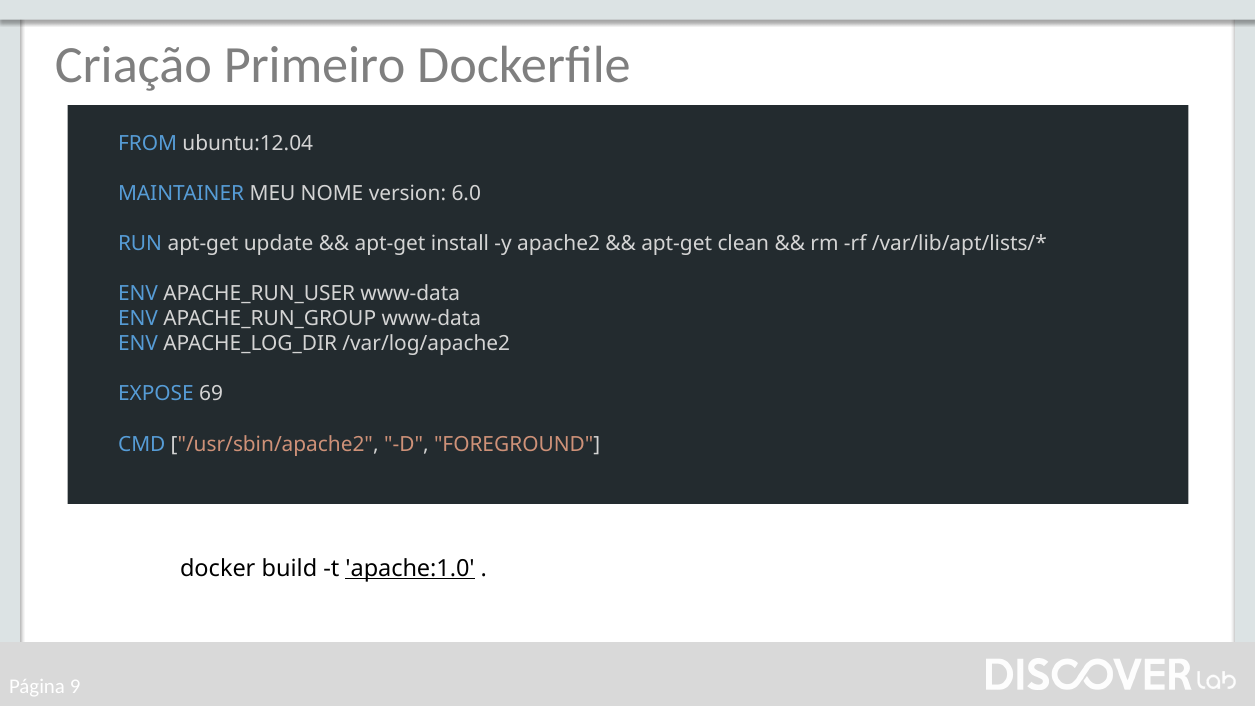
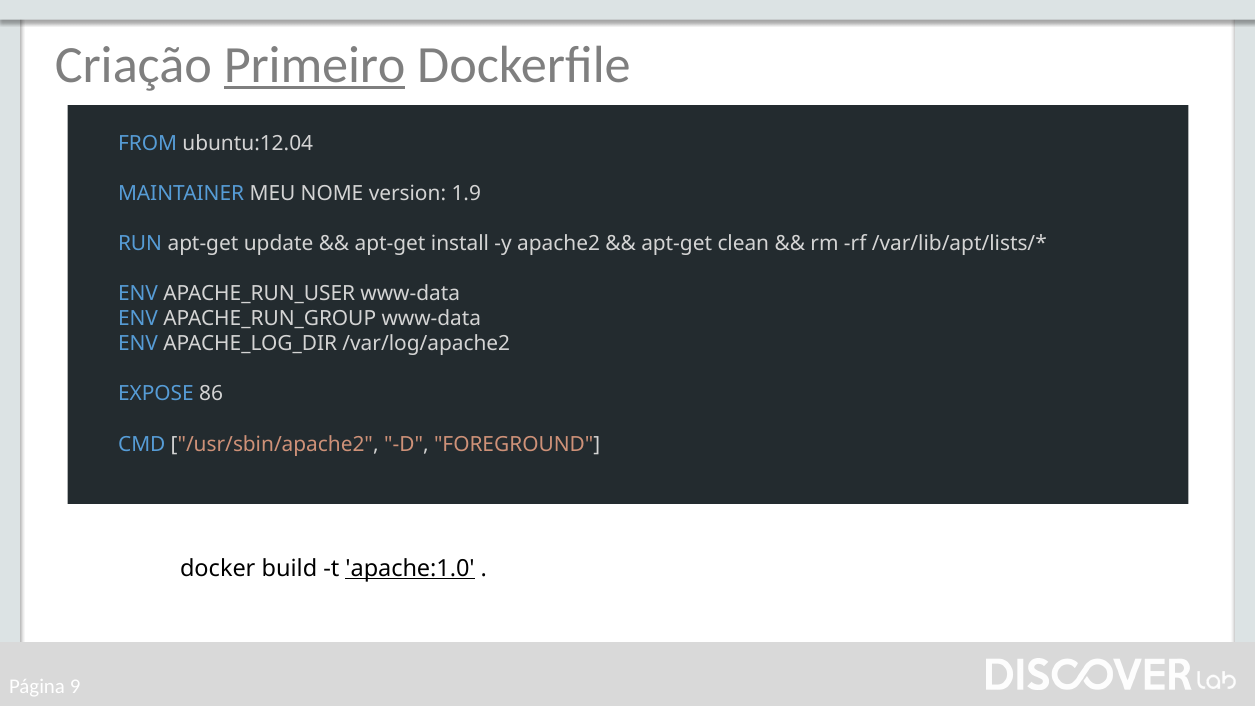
Primeiro underline: none -> present (315, 65)
6.0: 6.0 -> 1.9 (466, 193)
69: 69 -> 86 (211, 394)
